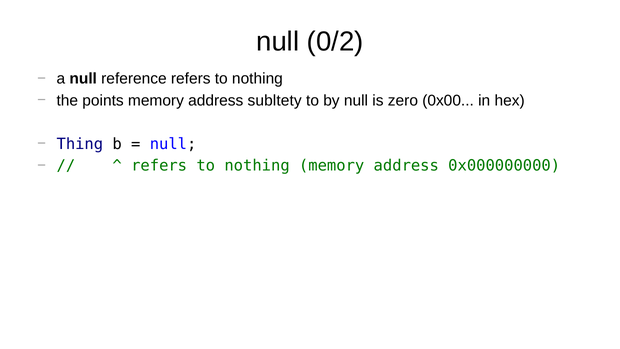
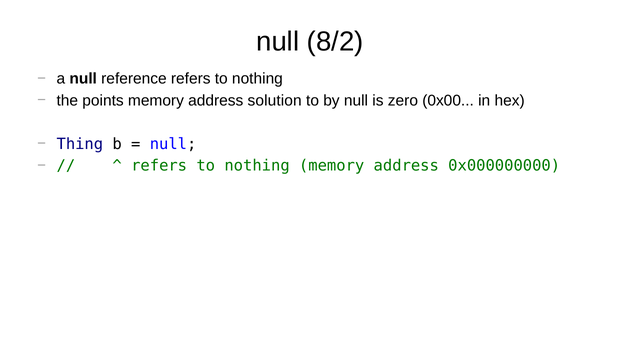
0/2: 0/2 -> 8/2 (335, 42)
subltety: subltety -> solution (275, 101)
